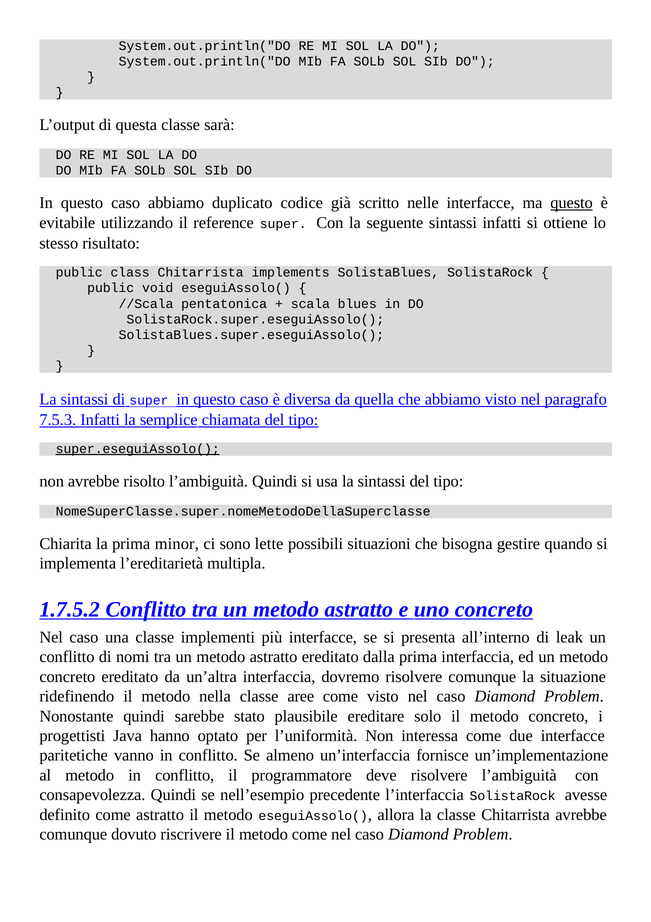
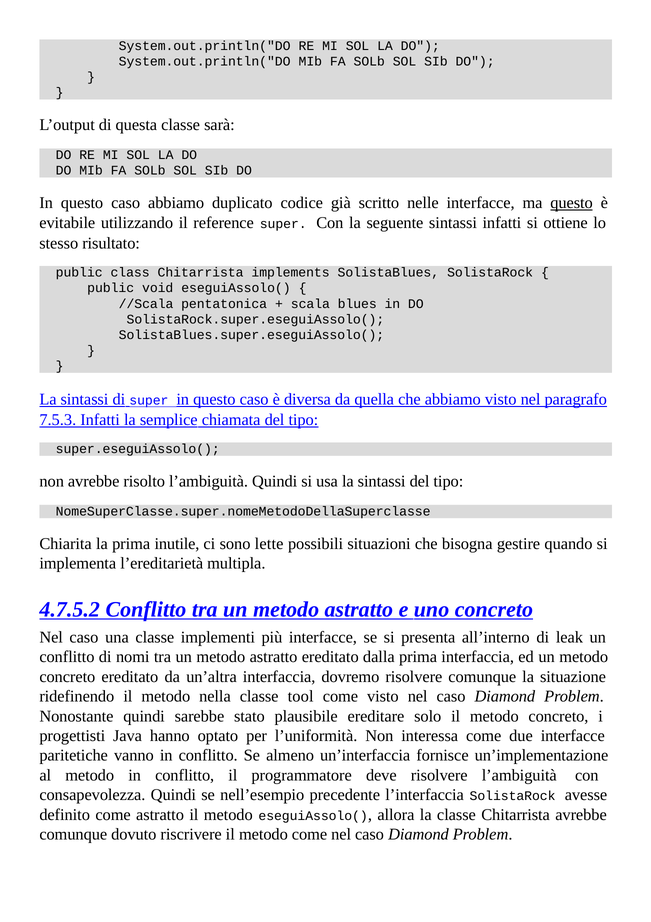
super.eseguiAssolo( underline: present -> none (138, 448)
minor: minor -> inutile (177, 543)
1.7.5.2: 1.7.5.2 -> 4.7.5.2 (70, 609)
aree: aree -> tool (301, 696)
